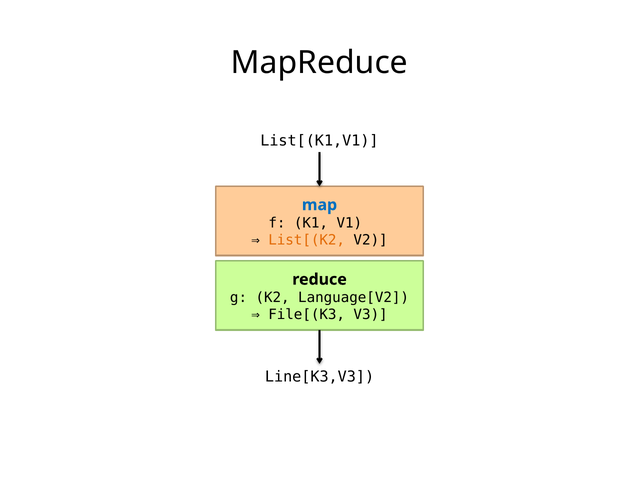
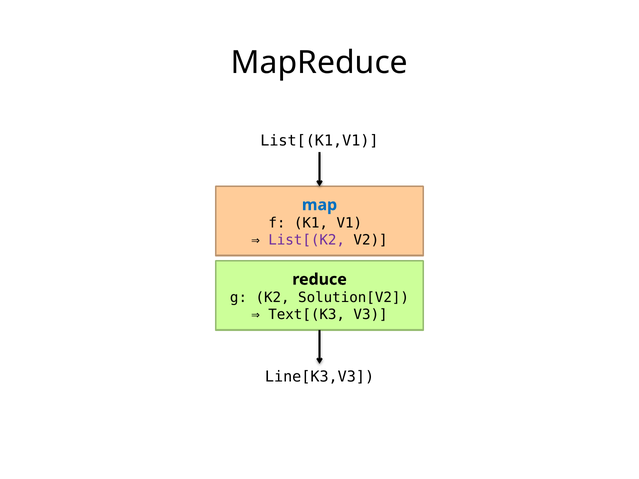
List[(K2 colour: orange -> purple (307, 240)
Language[V2: Language[V2 -> Solution[V2 (354, 298)
File[(K3: File[(K3 -> Text[(K3 (307, 315)
